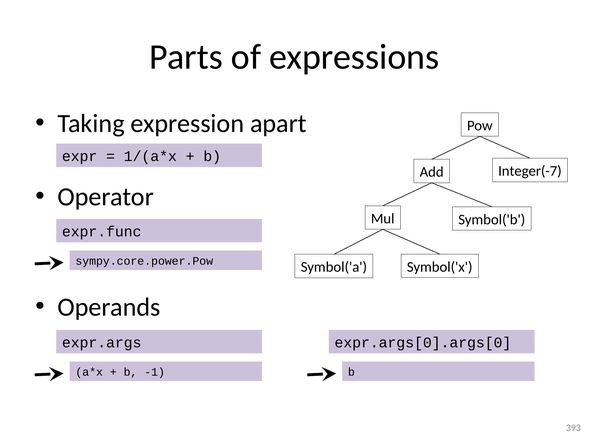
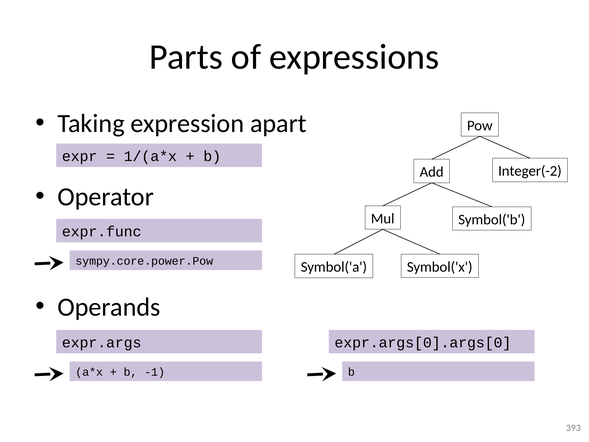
Integer(-7: Integer(-7 -> Integer(-2 (530, 171)
